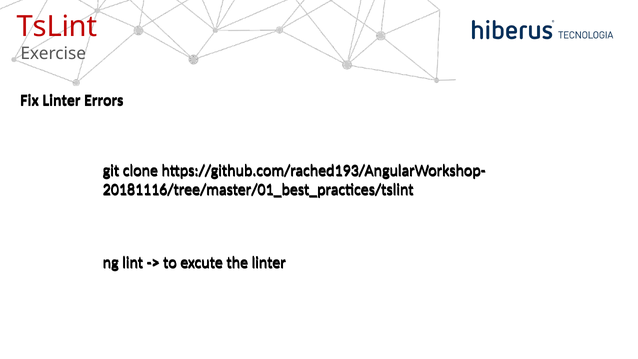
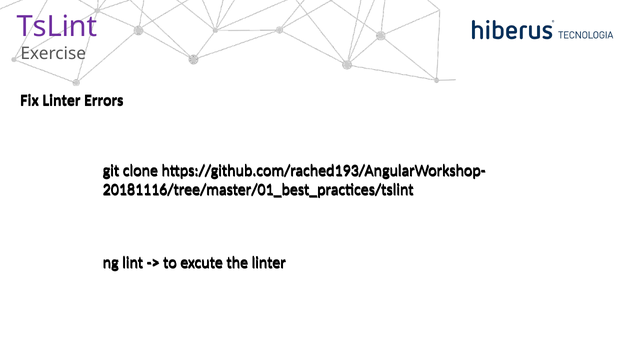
TsLint colour: red -> purple (57, 27)
